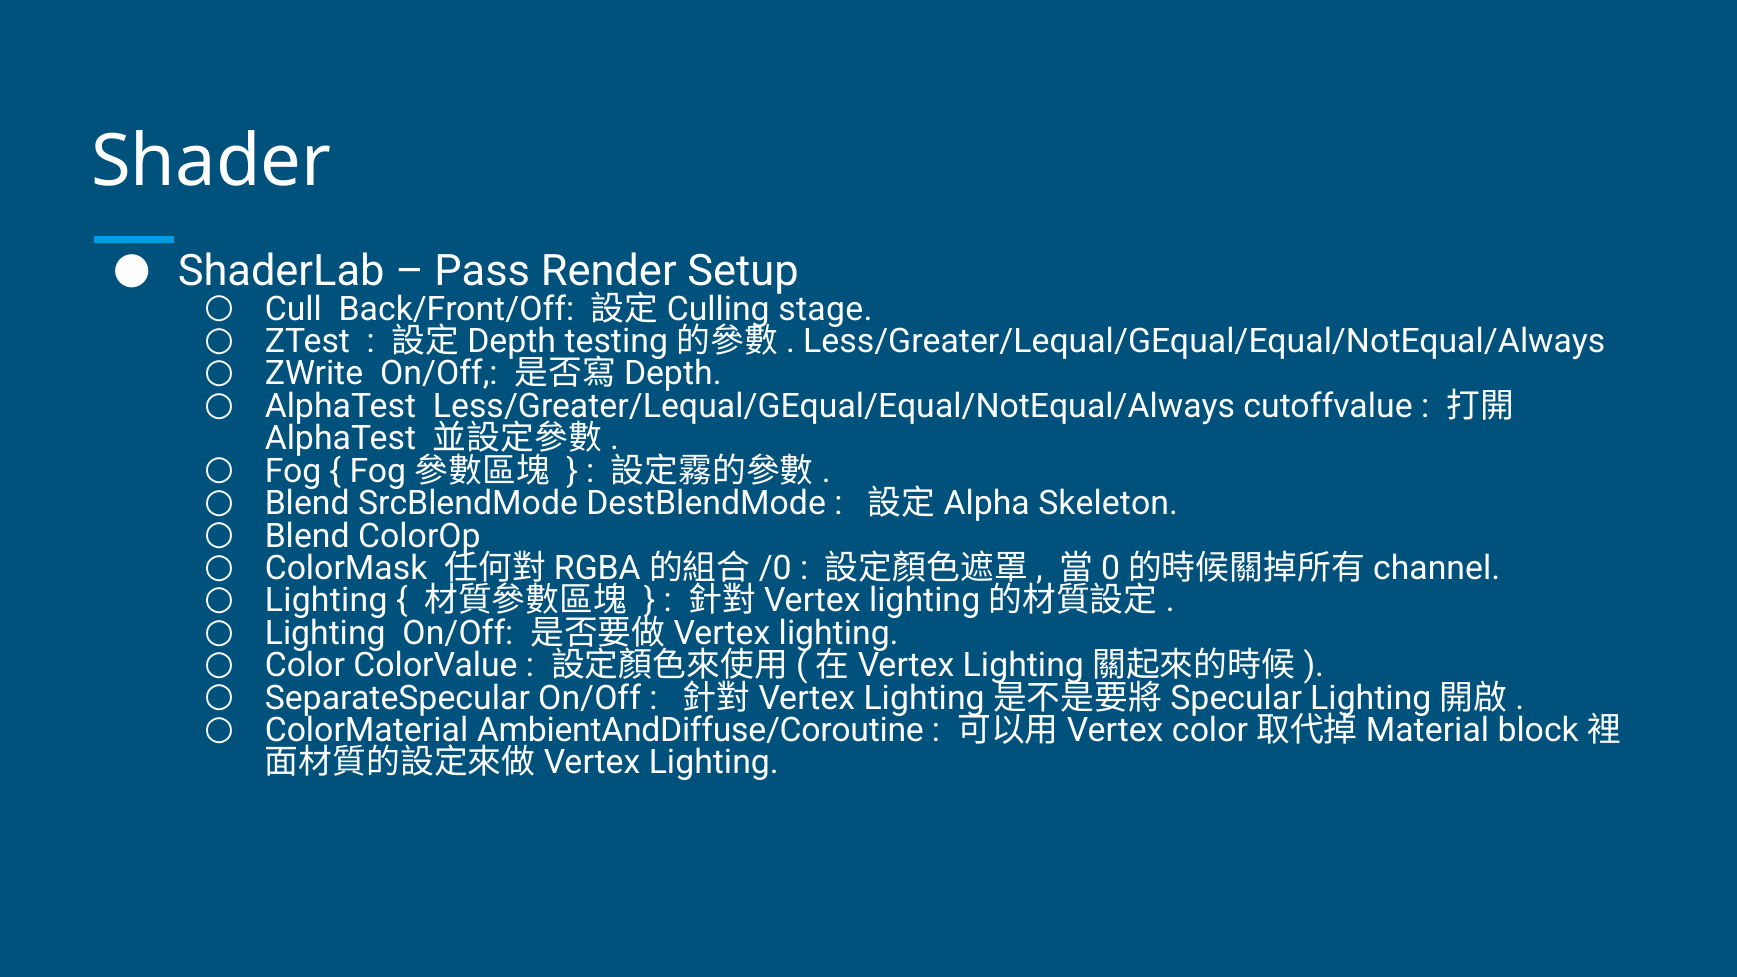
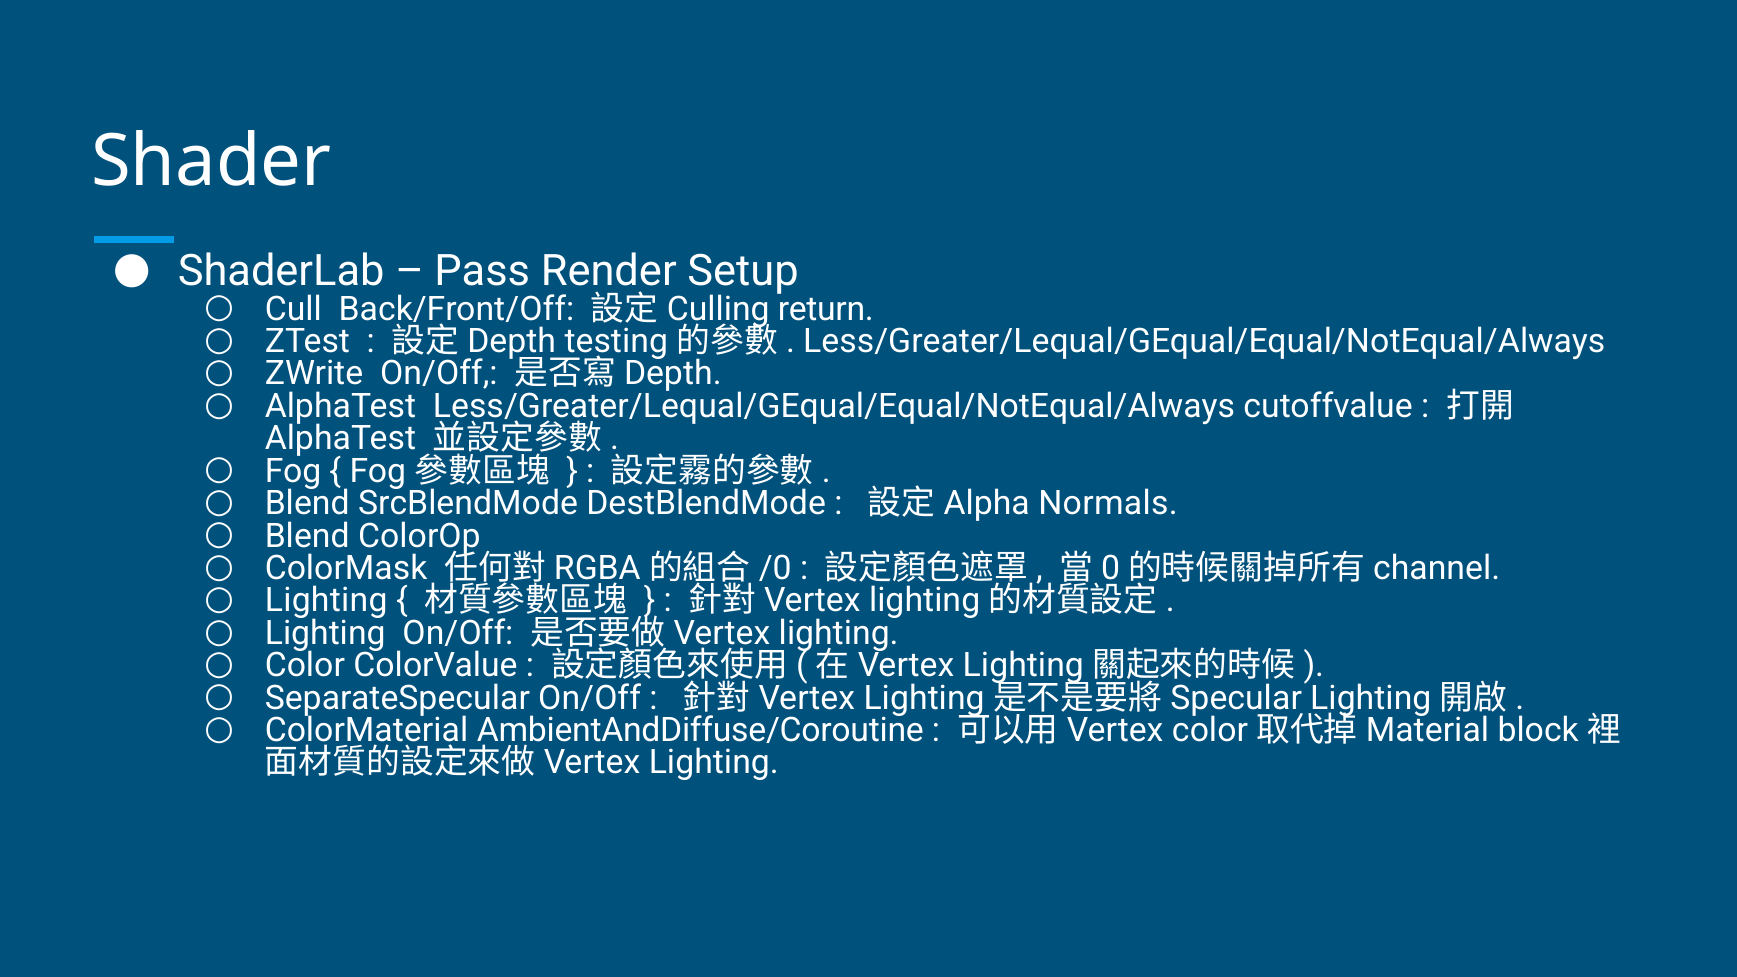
stage: stage -> return (826, 309)
Skeleton: Skeleton -> Normals (1108, 504)
